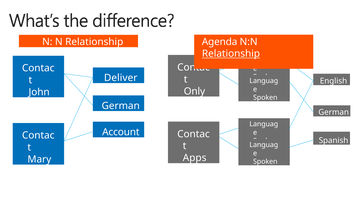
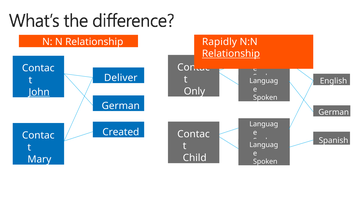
Agenda: Agenda -> Rapidly (219, 42)
John underline: none -> present (39, 92)
Account: Account -> Created (121, 132)
Apps: Apps -> Child (195, 158)
